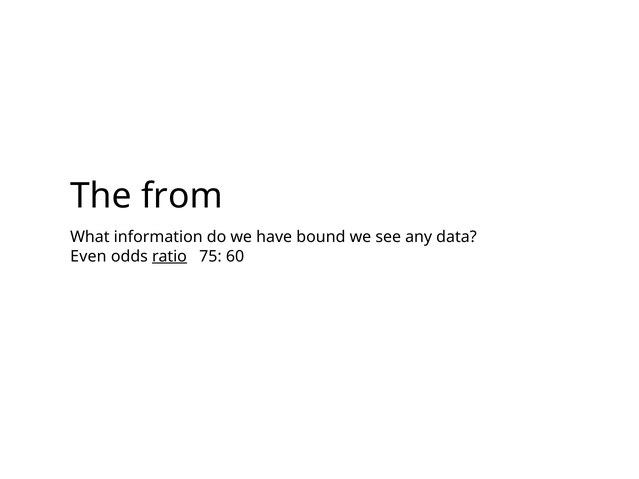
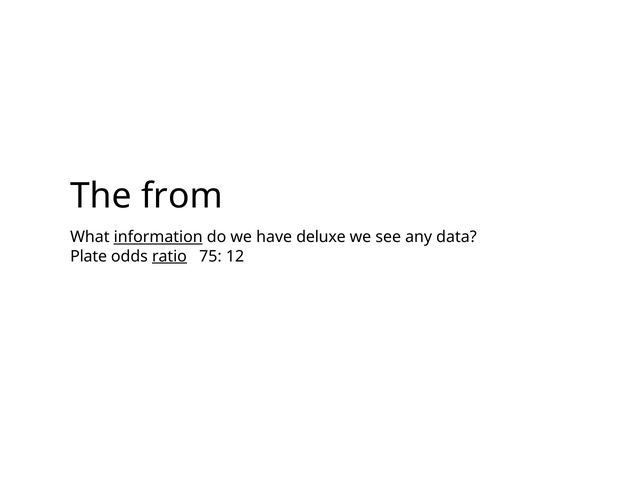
information underline: none -> present (158, 237)
bound: bound -> deluxe (321, 237)
Even: Even -> Plate (89, 256)
60: 60 -> 12 (235, 256)
